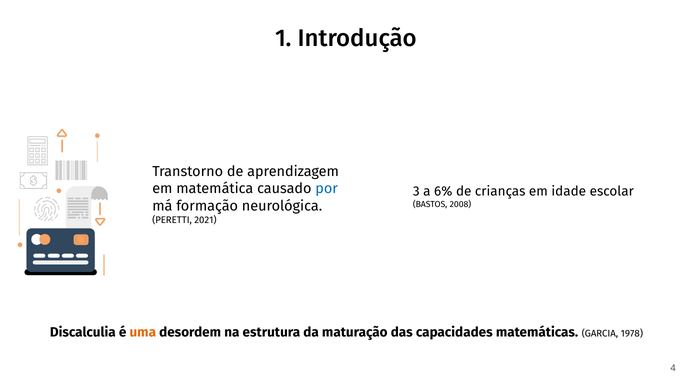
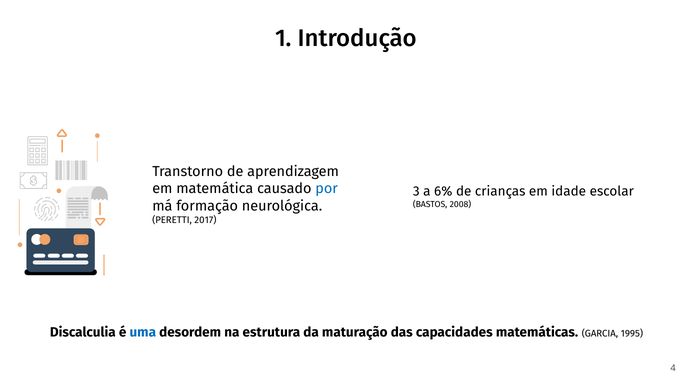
2021: 2021 -> 2017 (205, 220)
uma colour: orange -> blue (143, 333)
1978: 1978 -> 1995 (632, 334)
